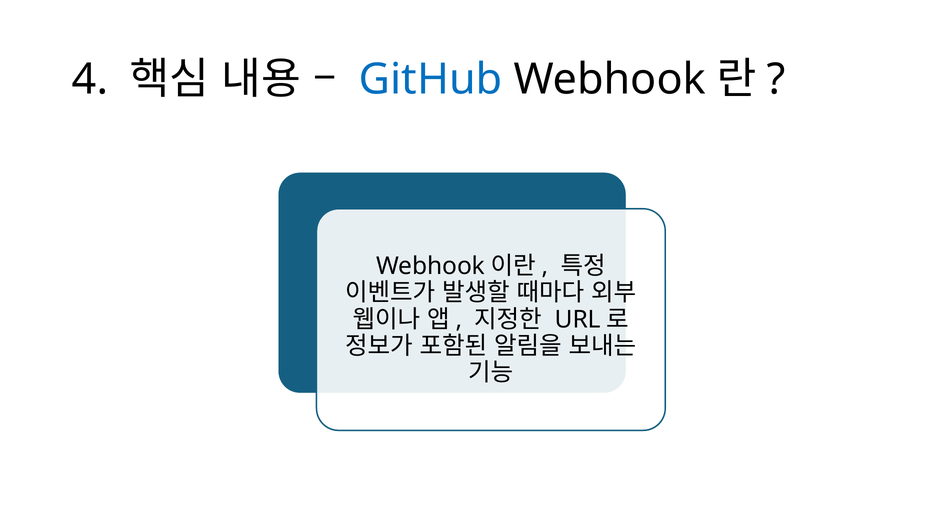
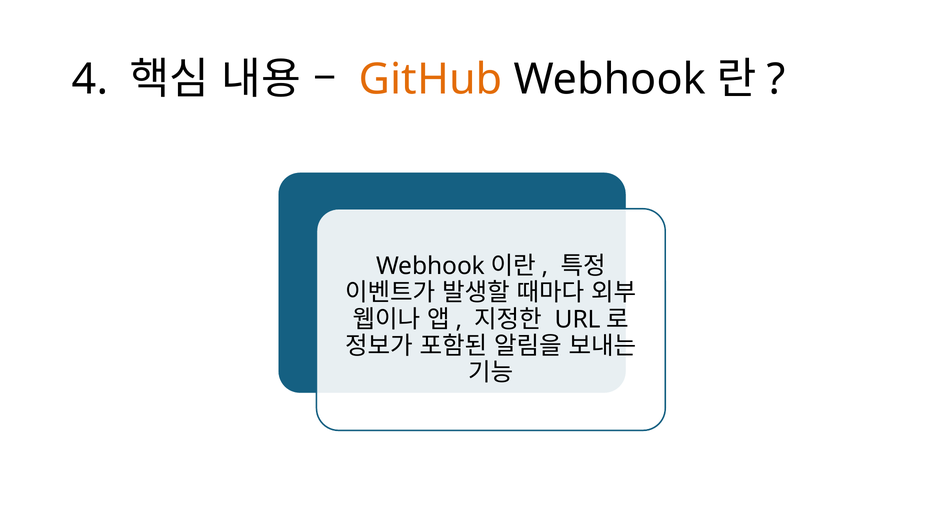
GitHub colour: blue -> orange (431, 79)
